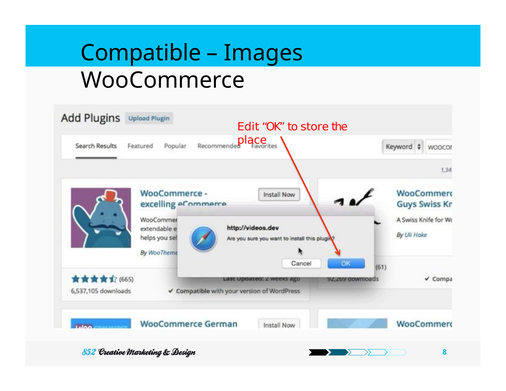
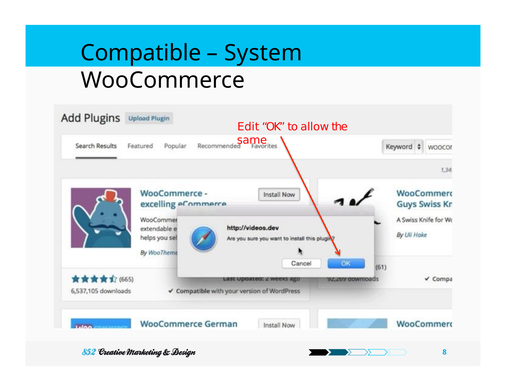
Images: Images -> System (263, 53)
store: store -> allow (315, 127)
place: place -> same (252, 140)
